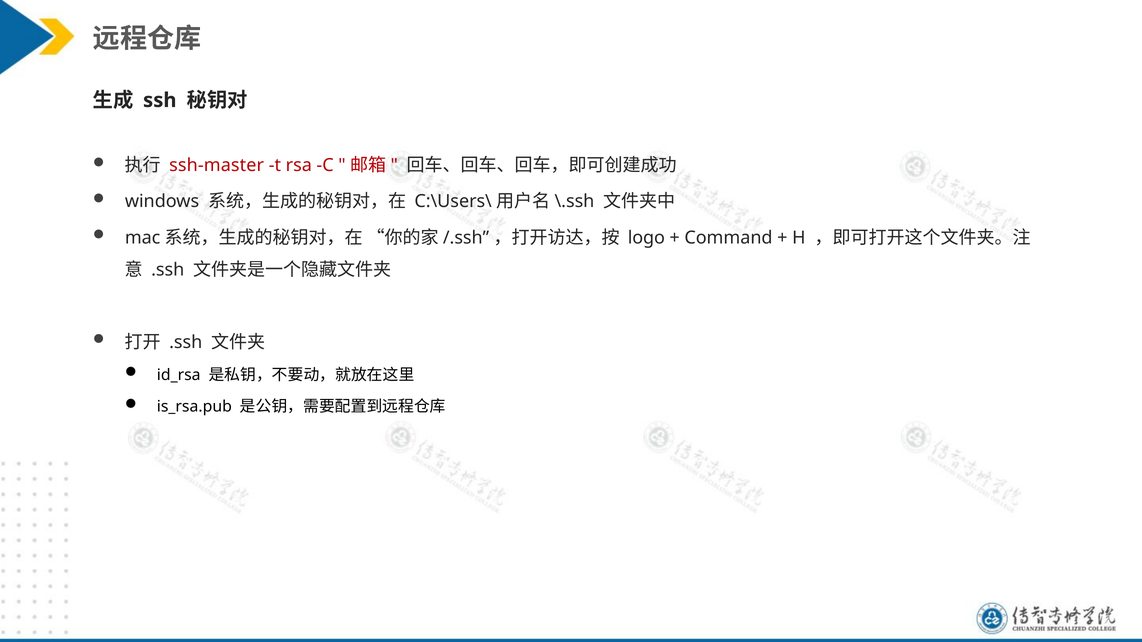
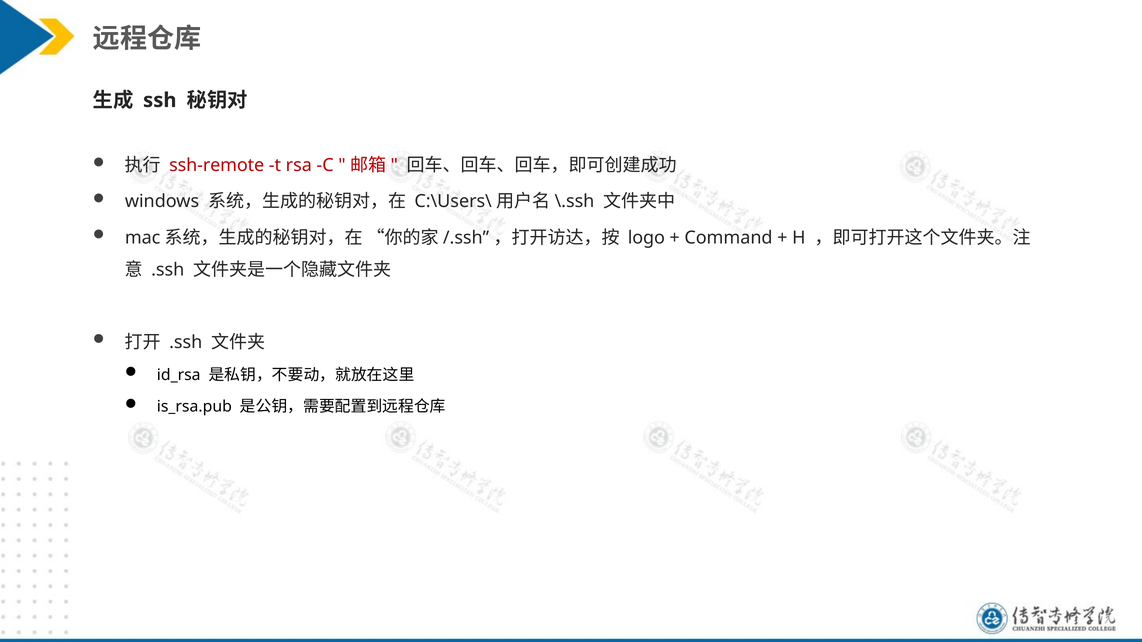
ssh-master: ssh-master -> ssh-remote (217, 166)
